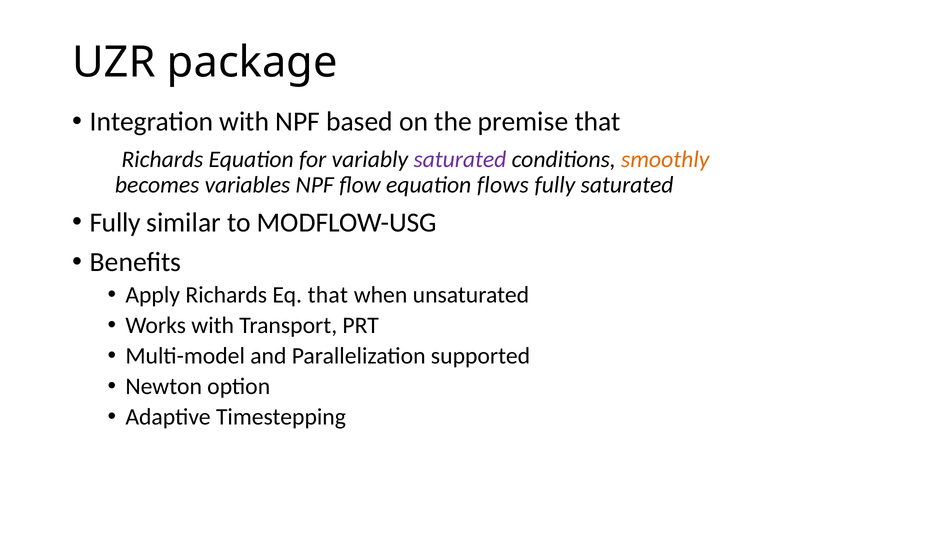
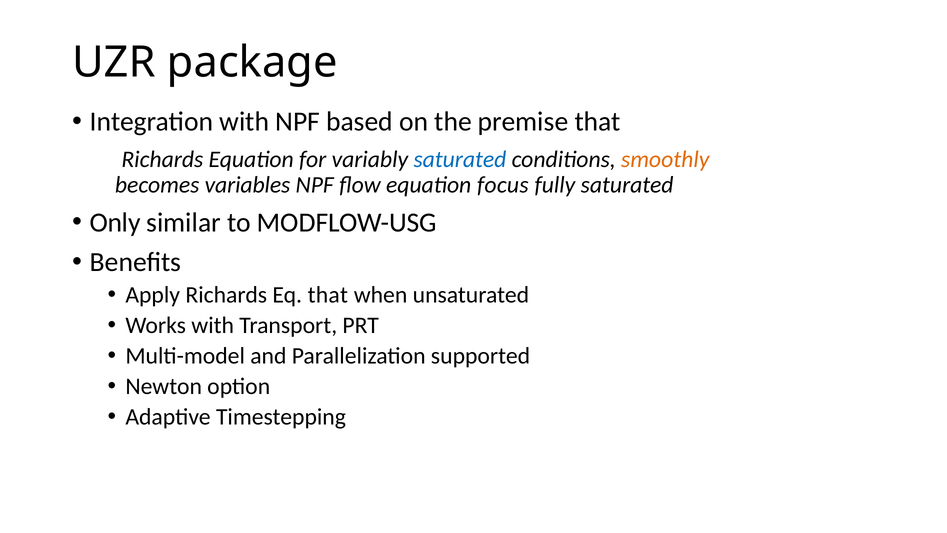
saturated colour: purple -> blue (460, 159)
flows: flows -> focus (503, 185)
Fully: Fully -> Only (115, 222)
